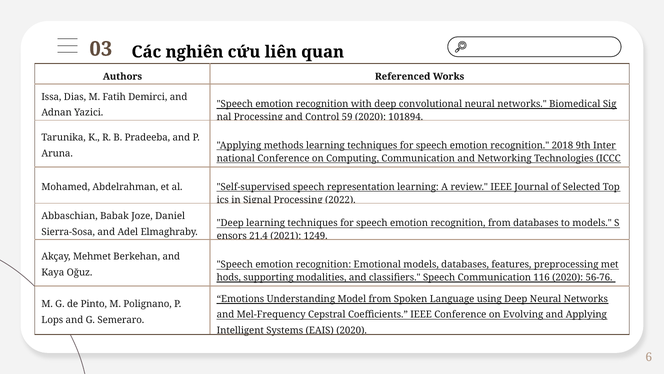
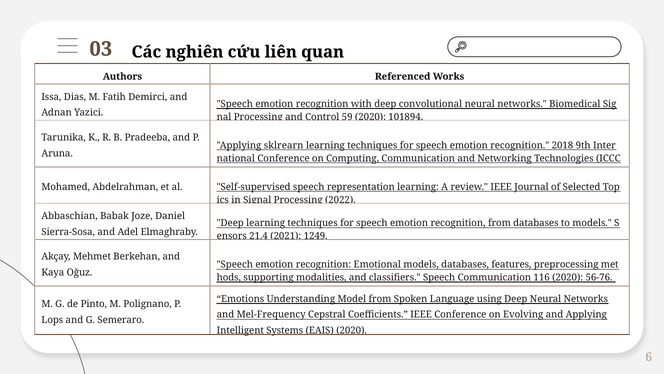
methods: methods -> sklrearn (284, 145)
